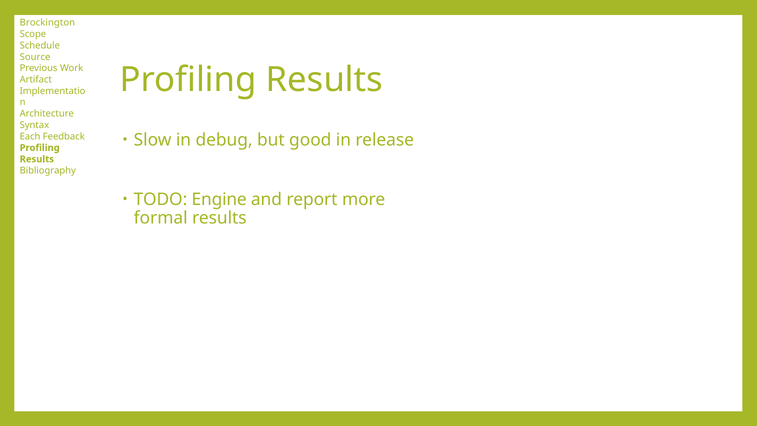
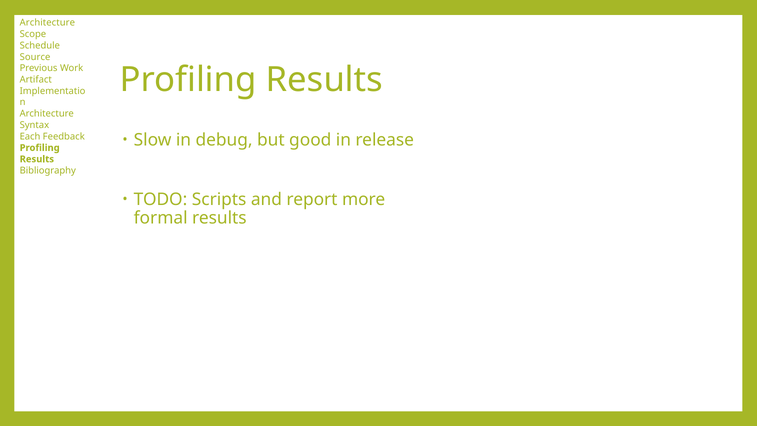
Brockington: Brockington -> Architecture (47, 23)
Engine: Engine -> Scripts (219, 199)
